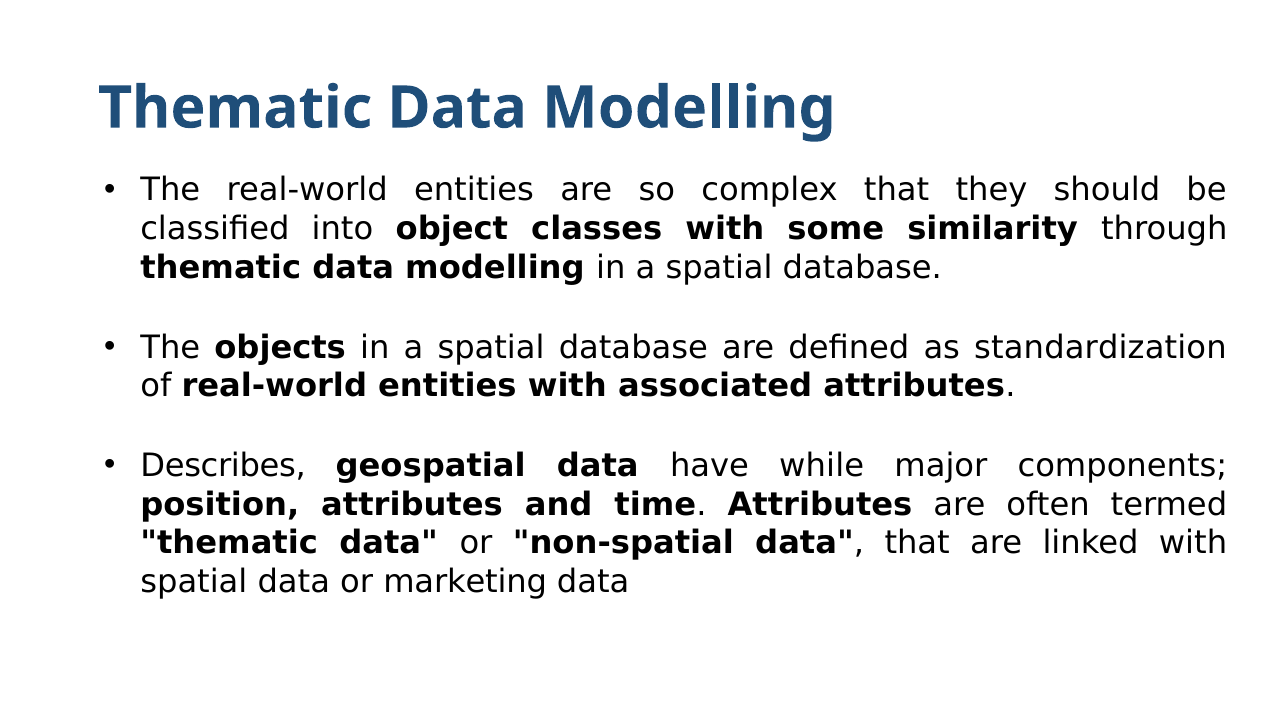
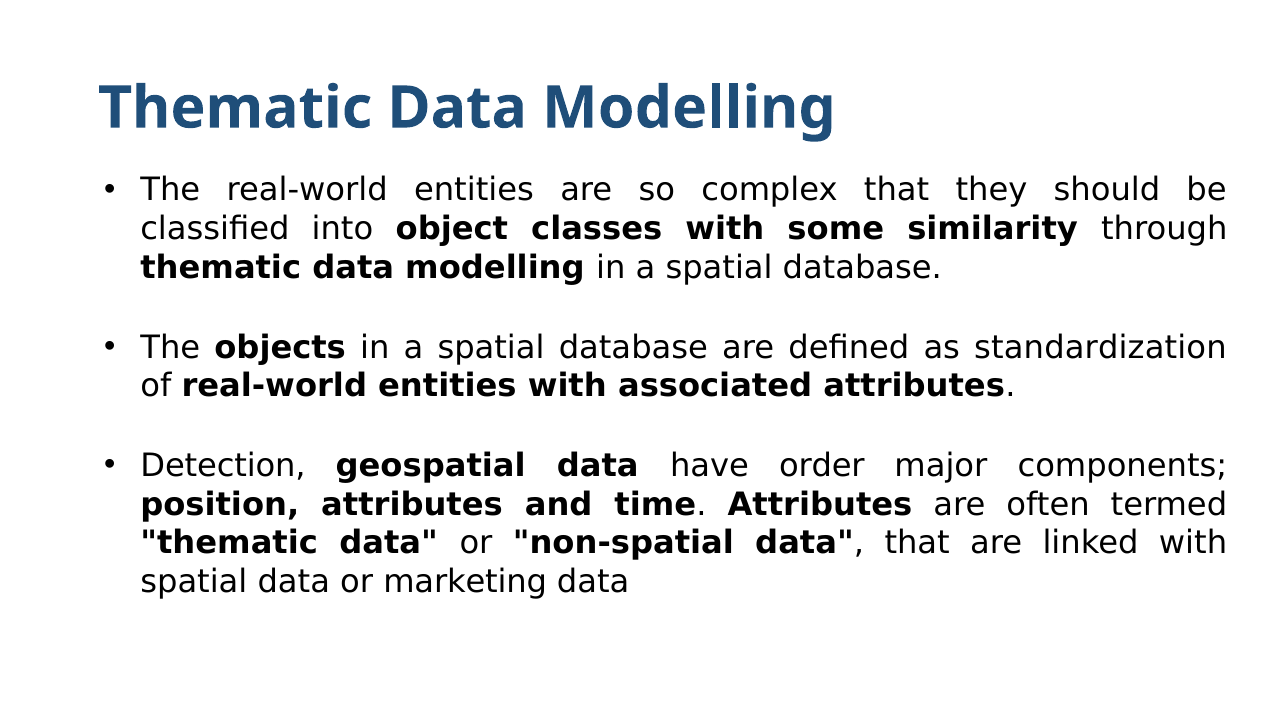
Describes: Describes -> Detection (223, 466)
while: while -> order (822, 466)
